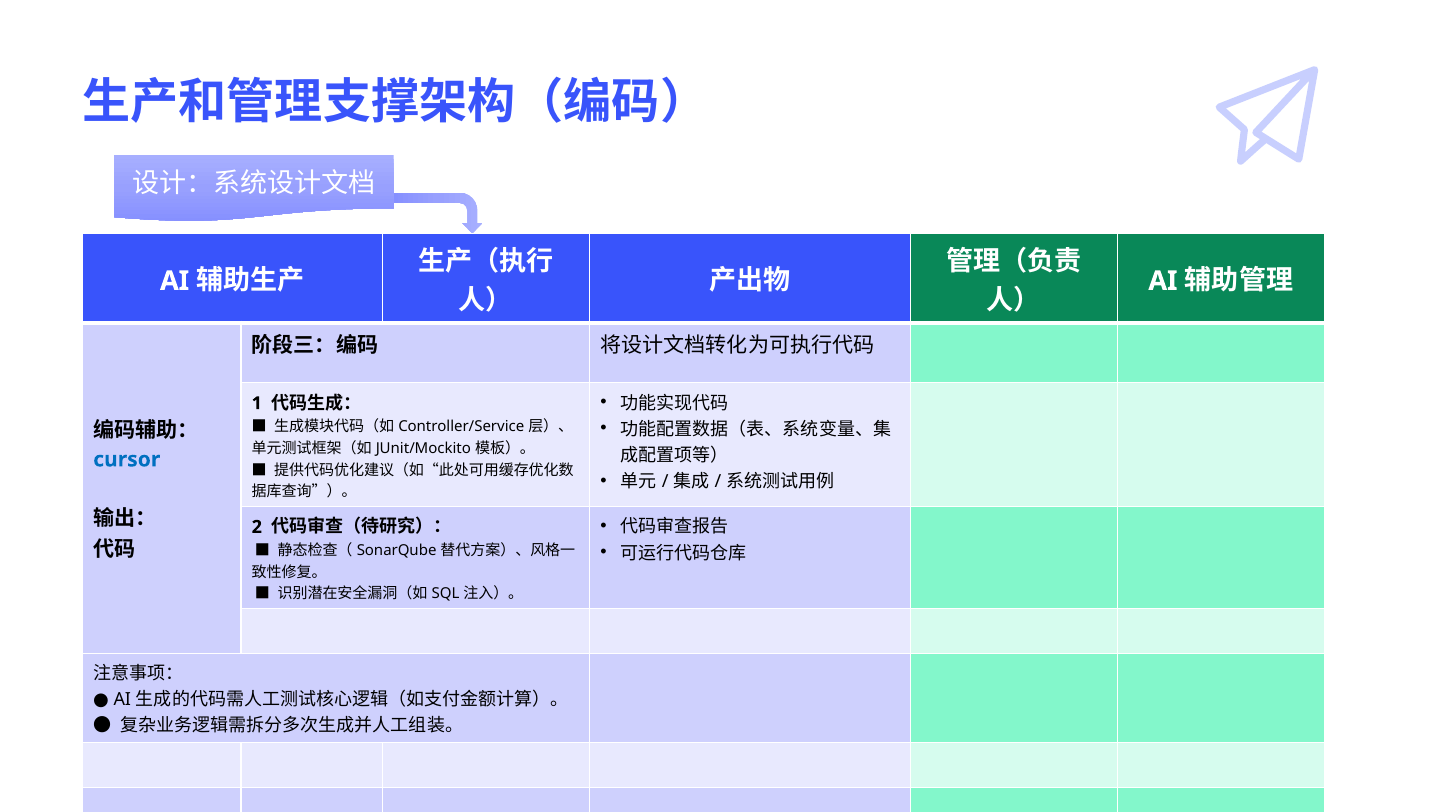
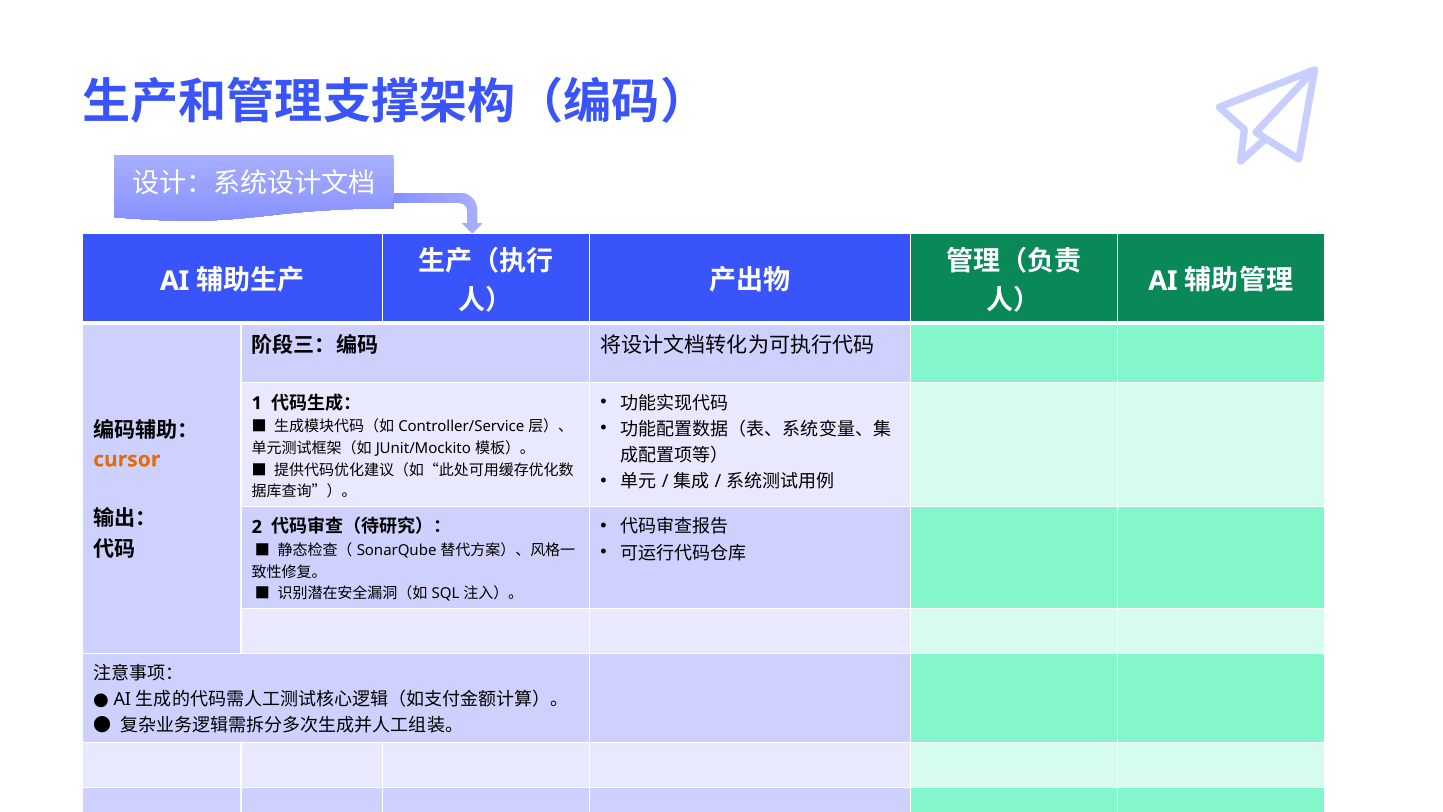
cursor colour: blue -> orange (127, 459)
